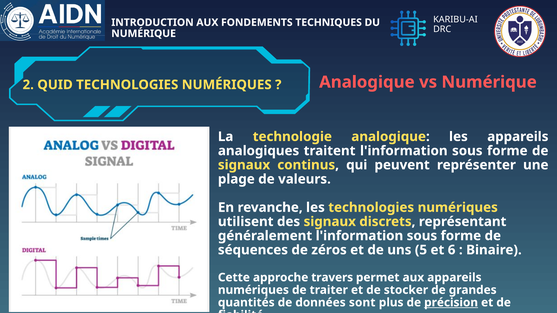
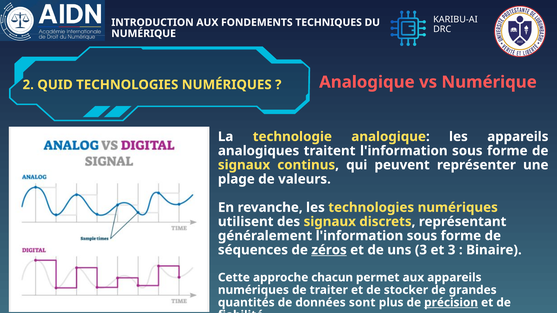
zéros underline: none -> present (329, 250)
uns 5: 5 -> 3 (421, 250)
et 6: 6 -> 3 (452, 250)
travers: travers -> chacun (332, 278)
